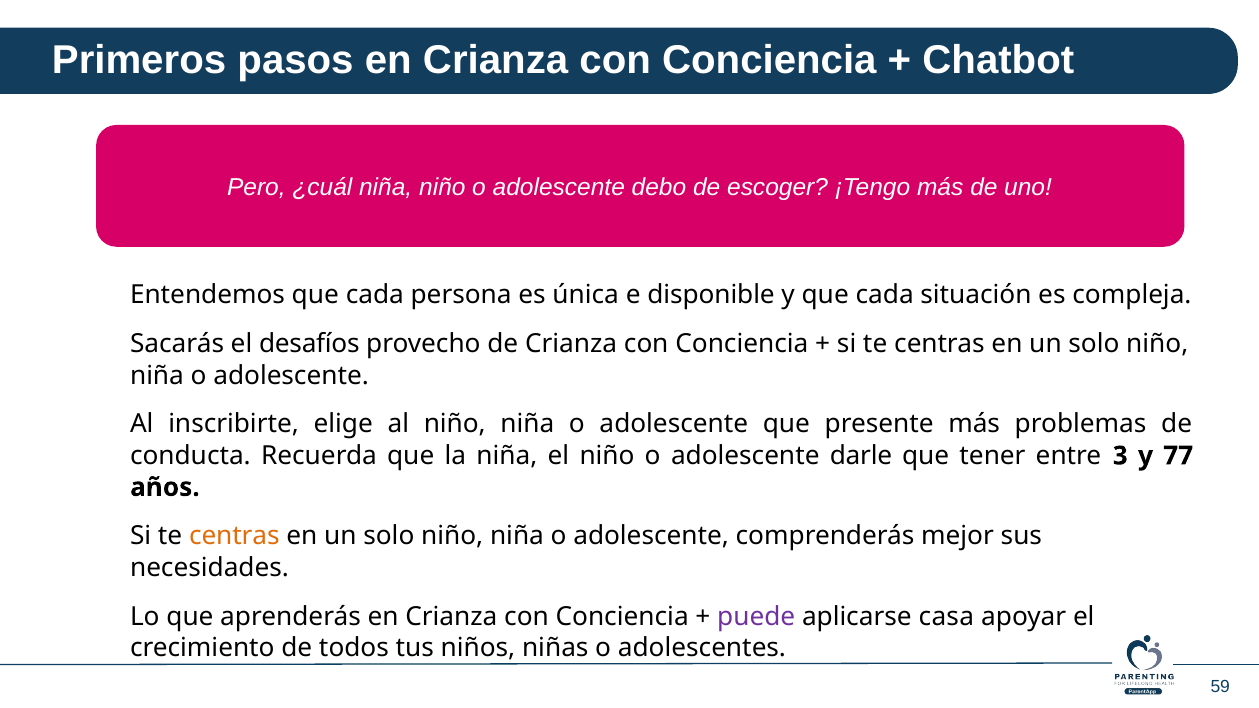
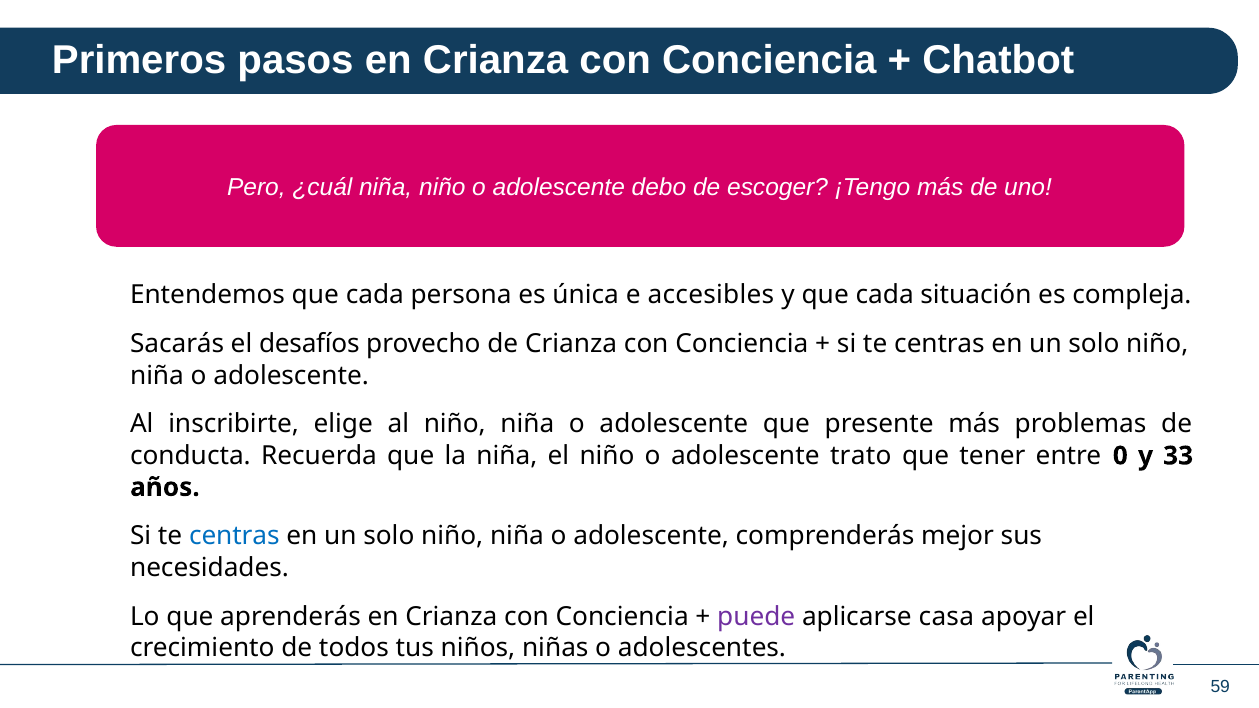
disponible: disponible -> accesibles (711, 295)
darle: darle -> trato (861, 456)
3: 3 -> 0 (1120, 456)
77: 77 -> 33 (1178, 456)
centras colour: orange -> blue (234, 536)
